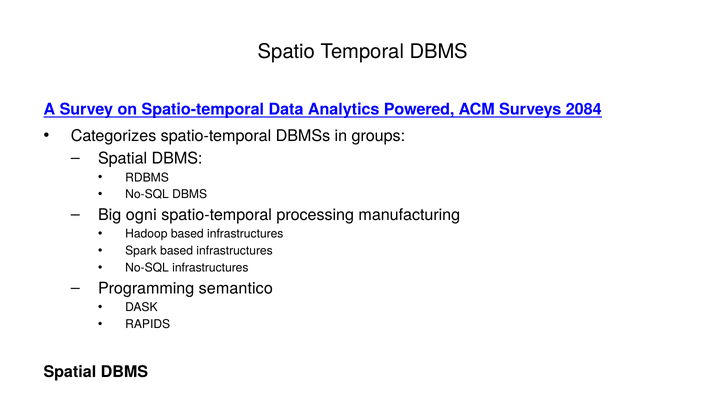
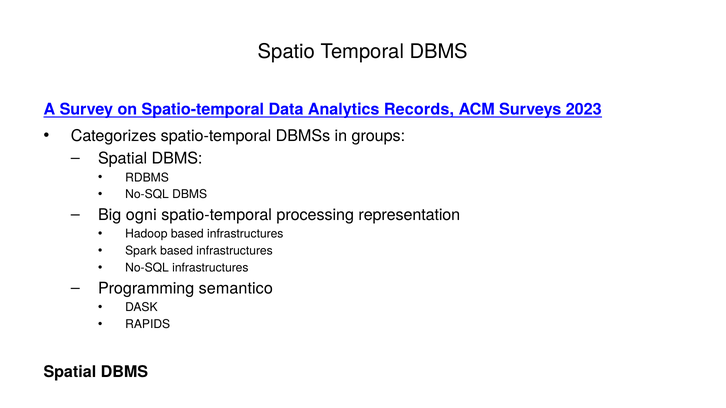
Powered: Powered -> Records (419, 110)
2084: 2084 -> 2023 (584, 110)
manufacturing: manufacturing -> representation (409, 215)
